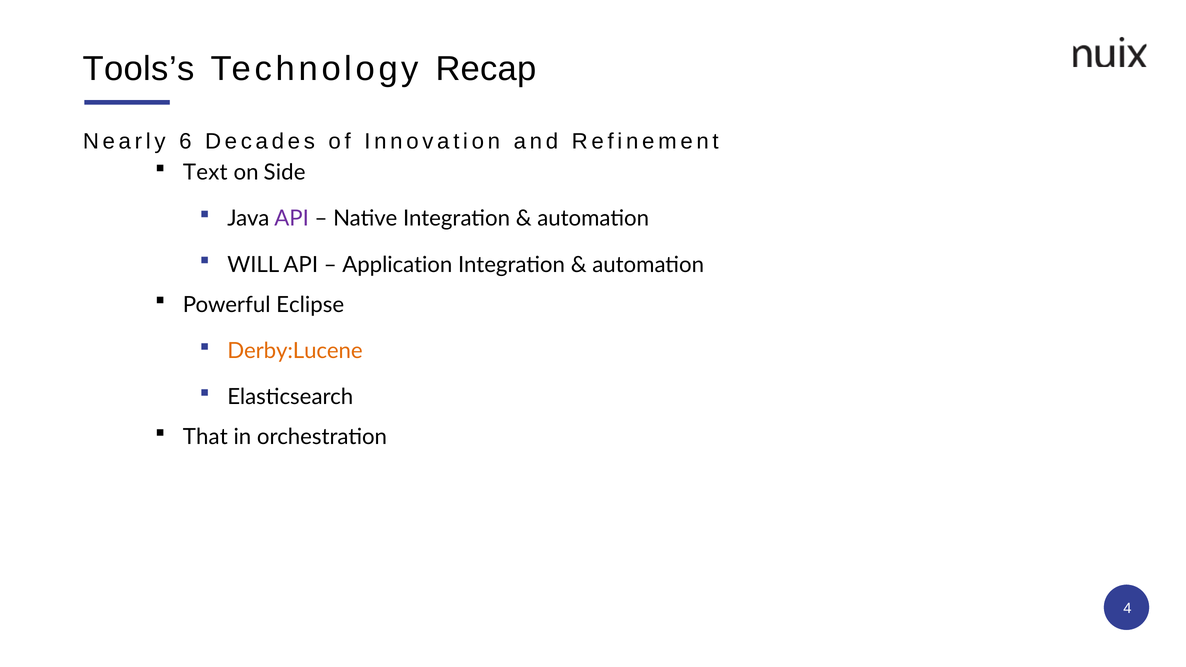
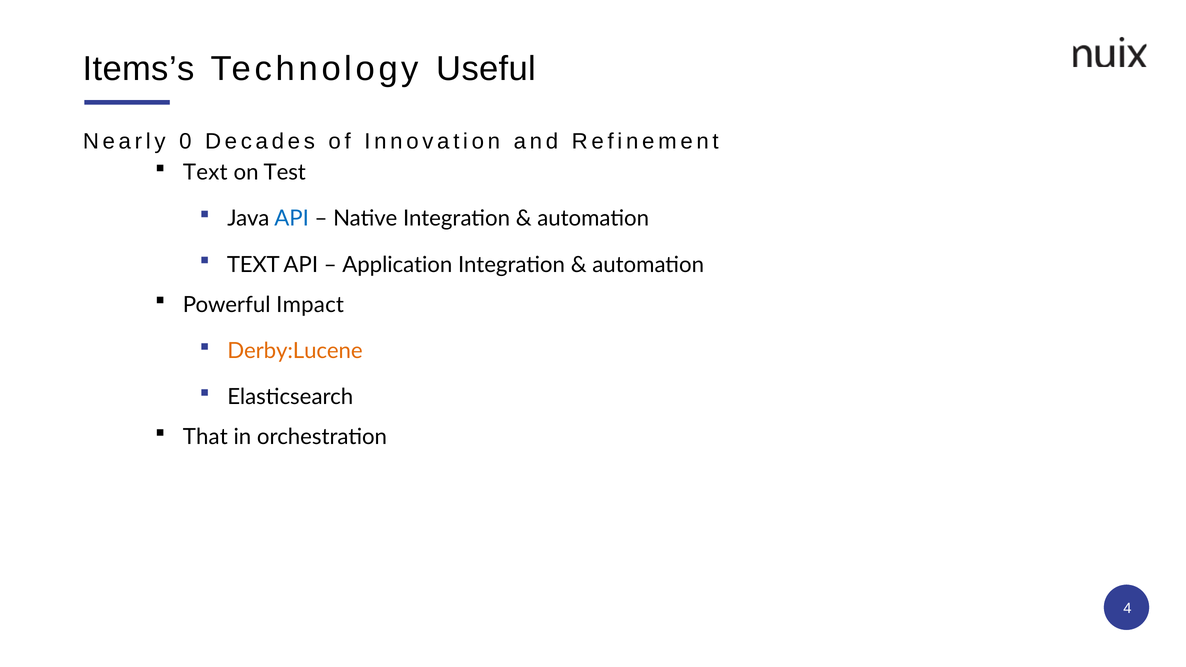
Tools’s: Tools’s -> Items’s (139, 69)
Recap: Recap -> Useful (486, 69)
6: 6 -> 0 (185, 142)
Side: Side -> Test (285, 172)
API colour: purple -> blue (292, 219)
WILL: WILL -> TEXT (253, 265)
Eclipse: Eclipse -> Impact (310, 305)
